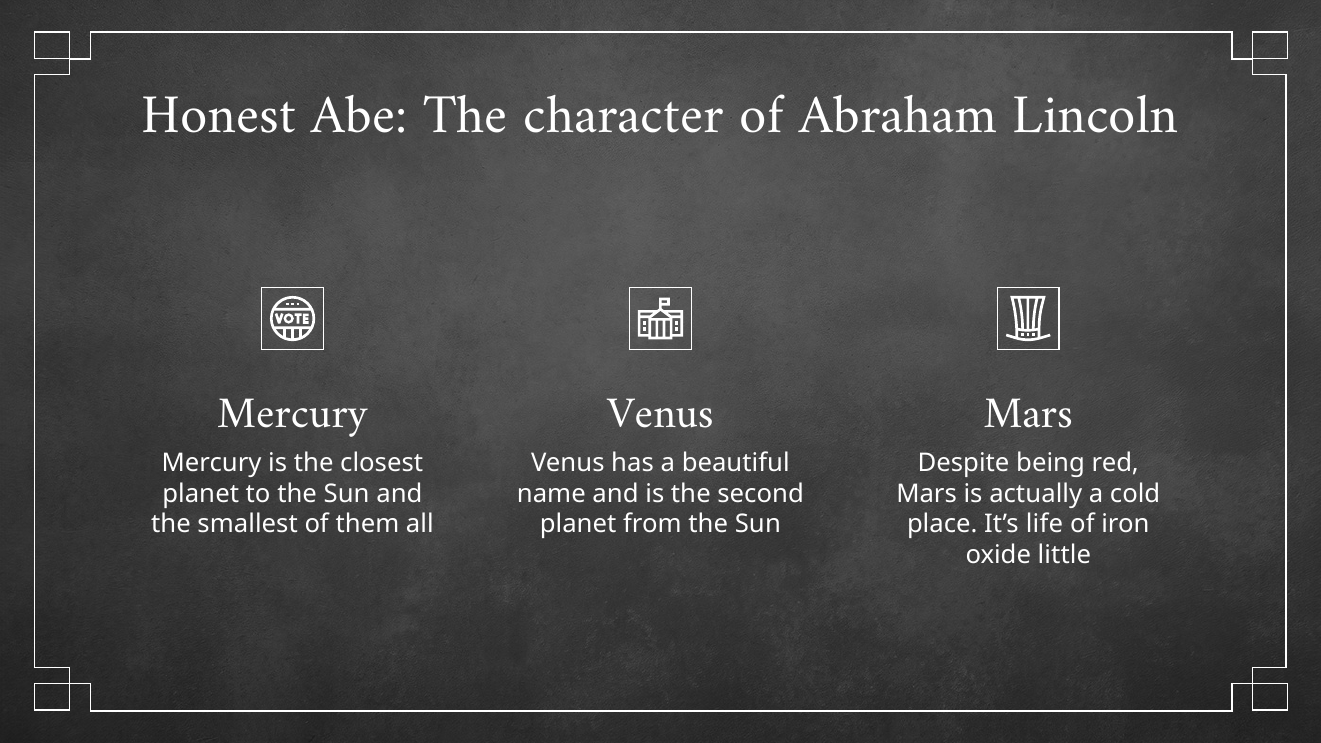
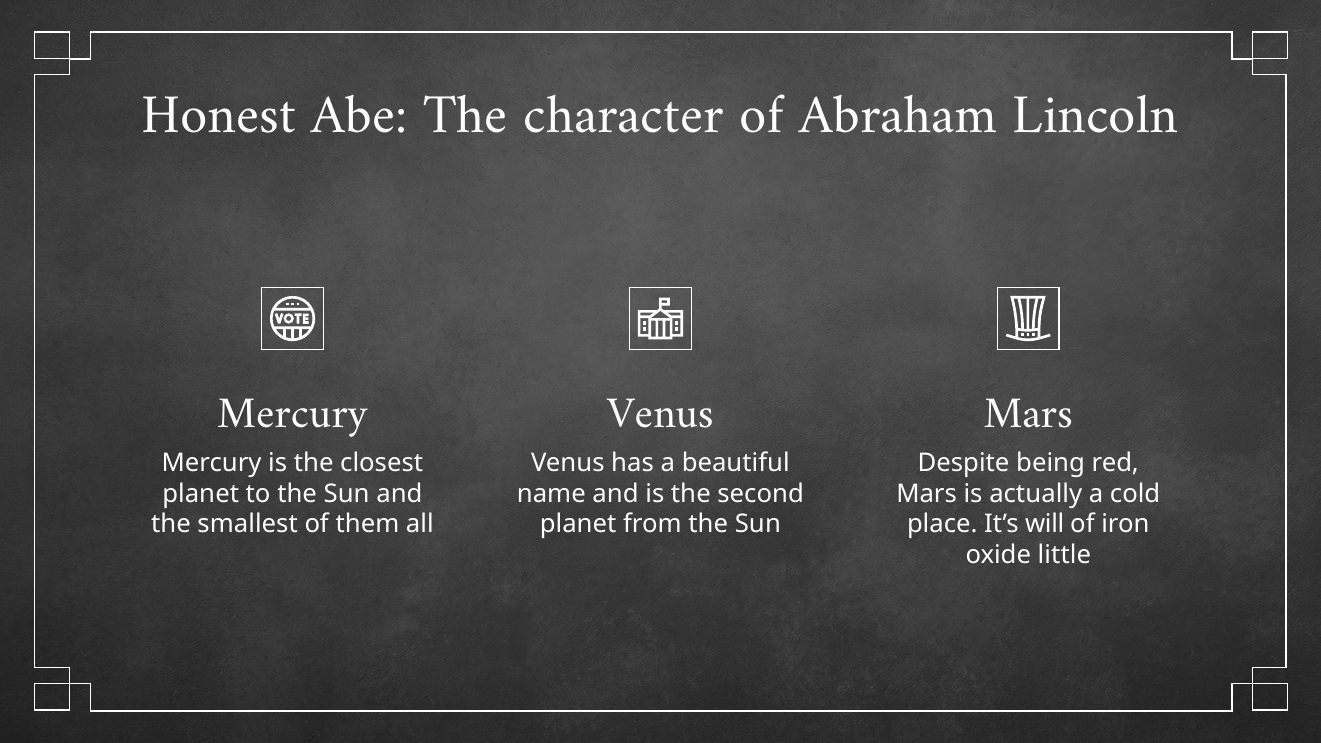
life: life -> will (1045, 524)
